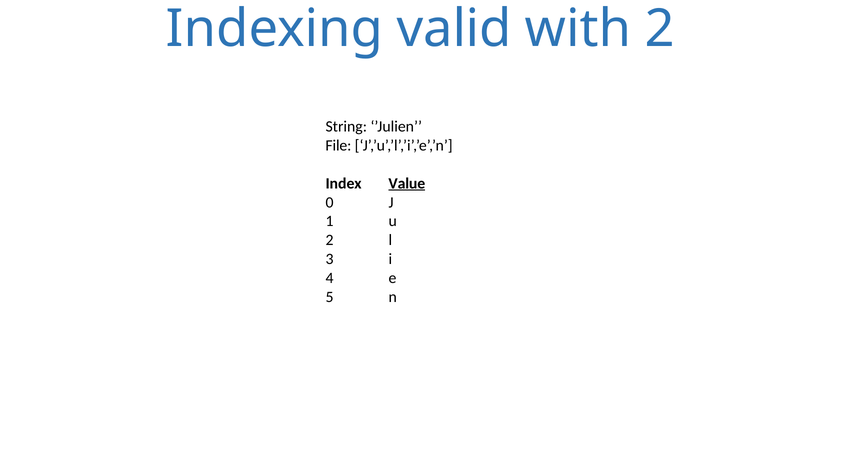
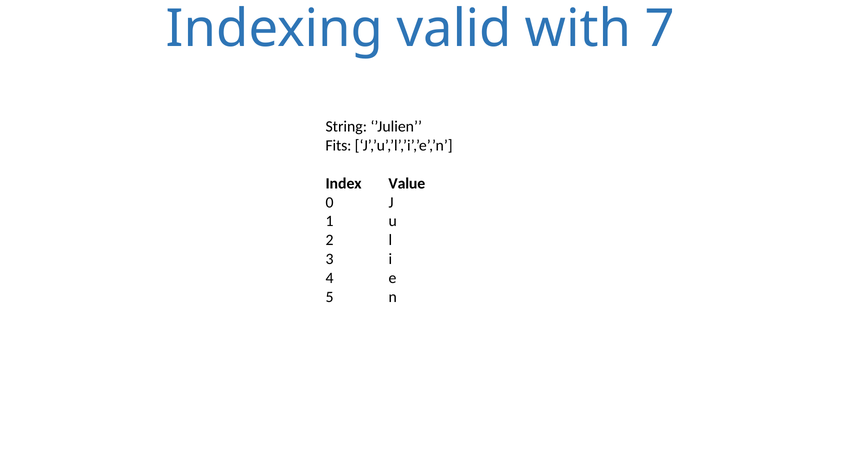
with 2: 2 -> 7 (660, 29)
File: File -> Fits (338, 146)
Value underline: present -> none (407, 183)
